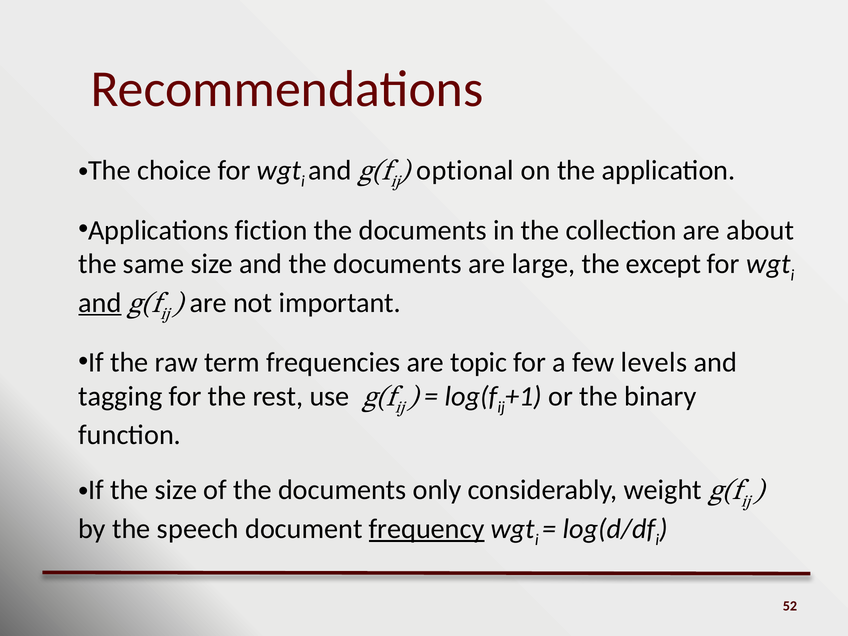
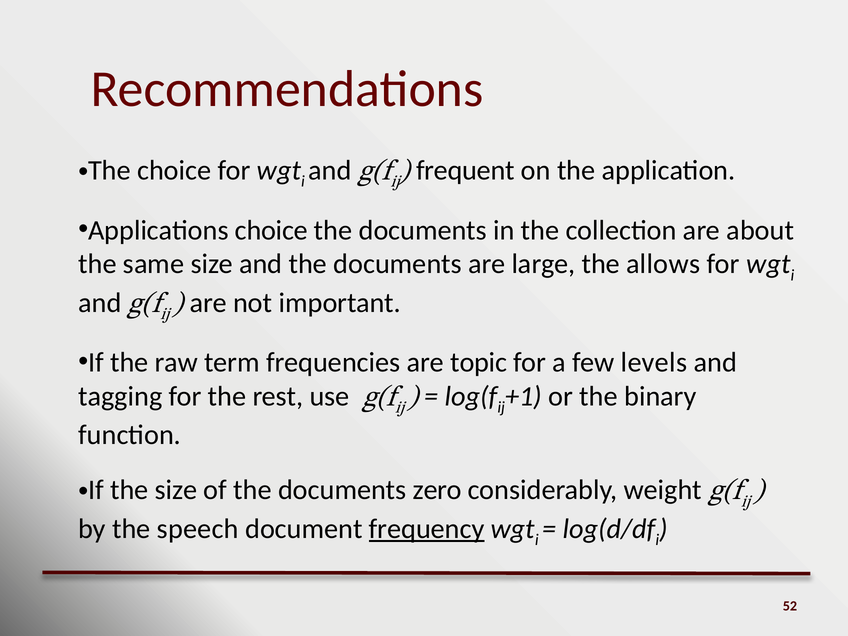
optional: optional -> frequent (465, 170)
Applications fiction: fiction -> choice (271, 230)
except: except -> allows (663, 264)
and underline: present -> none (100, 303)
only: only -> zero (437, 490)
